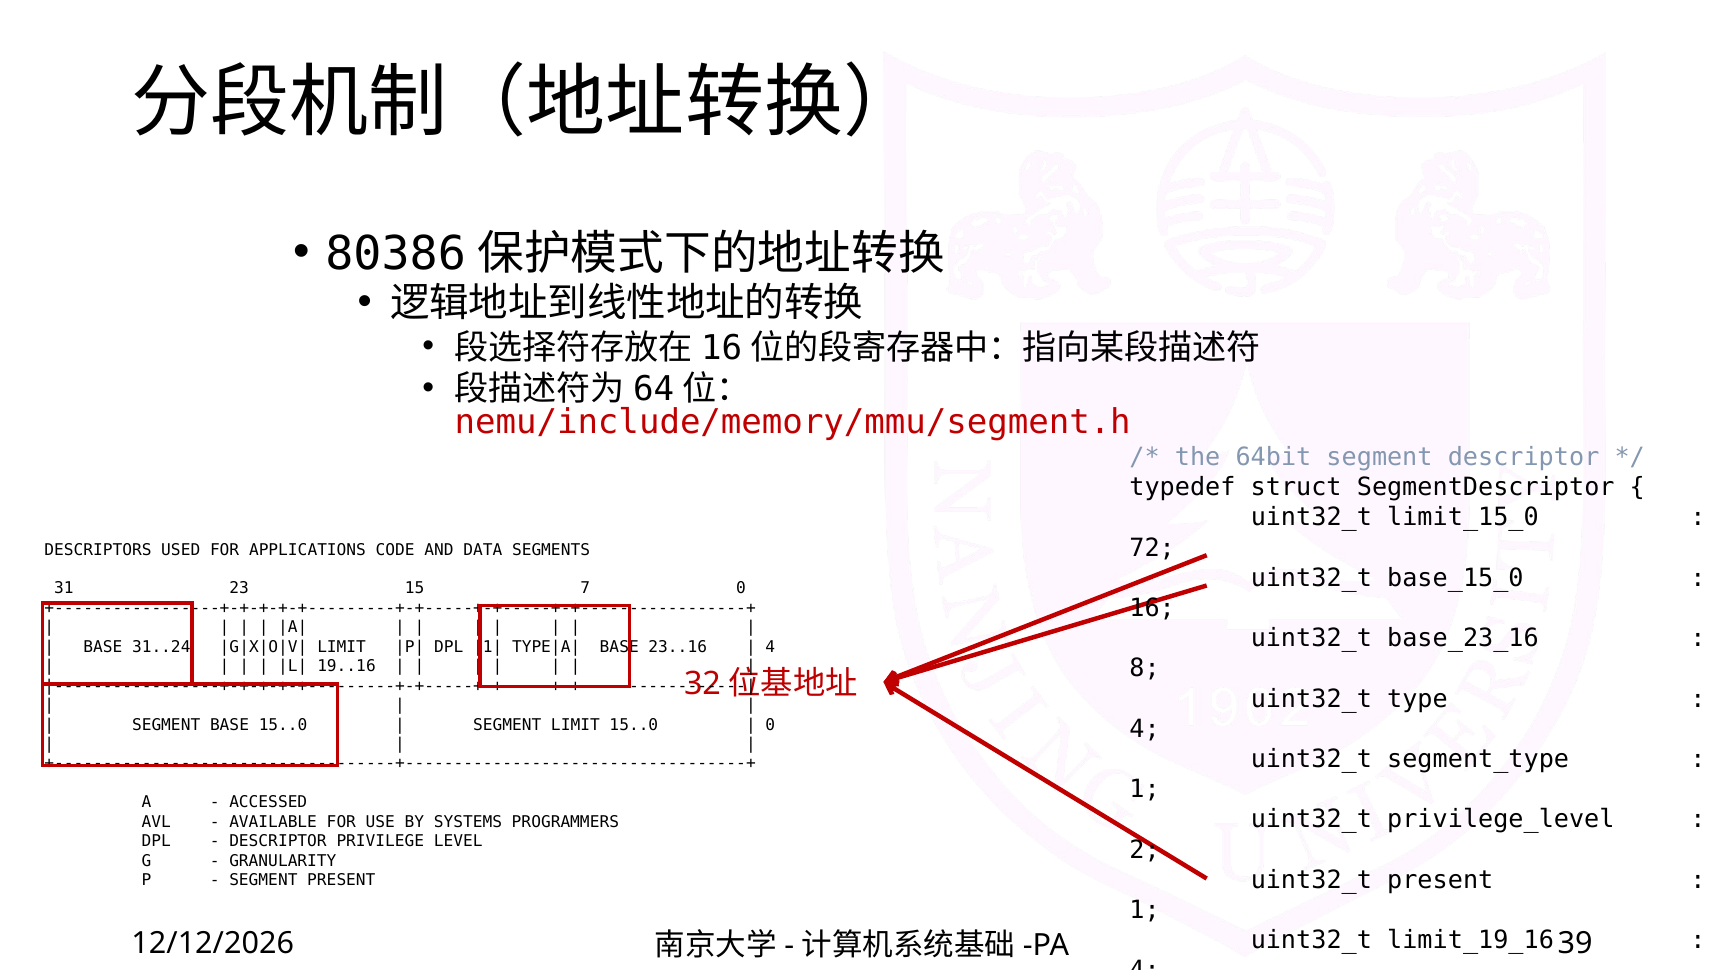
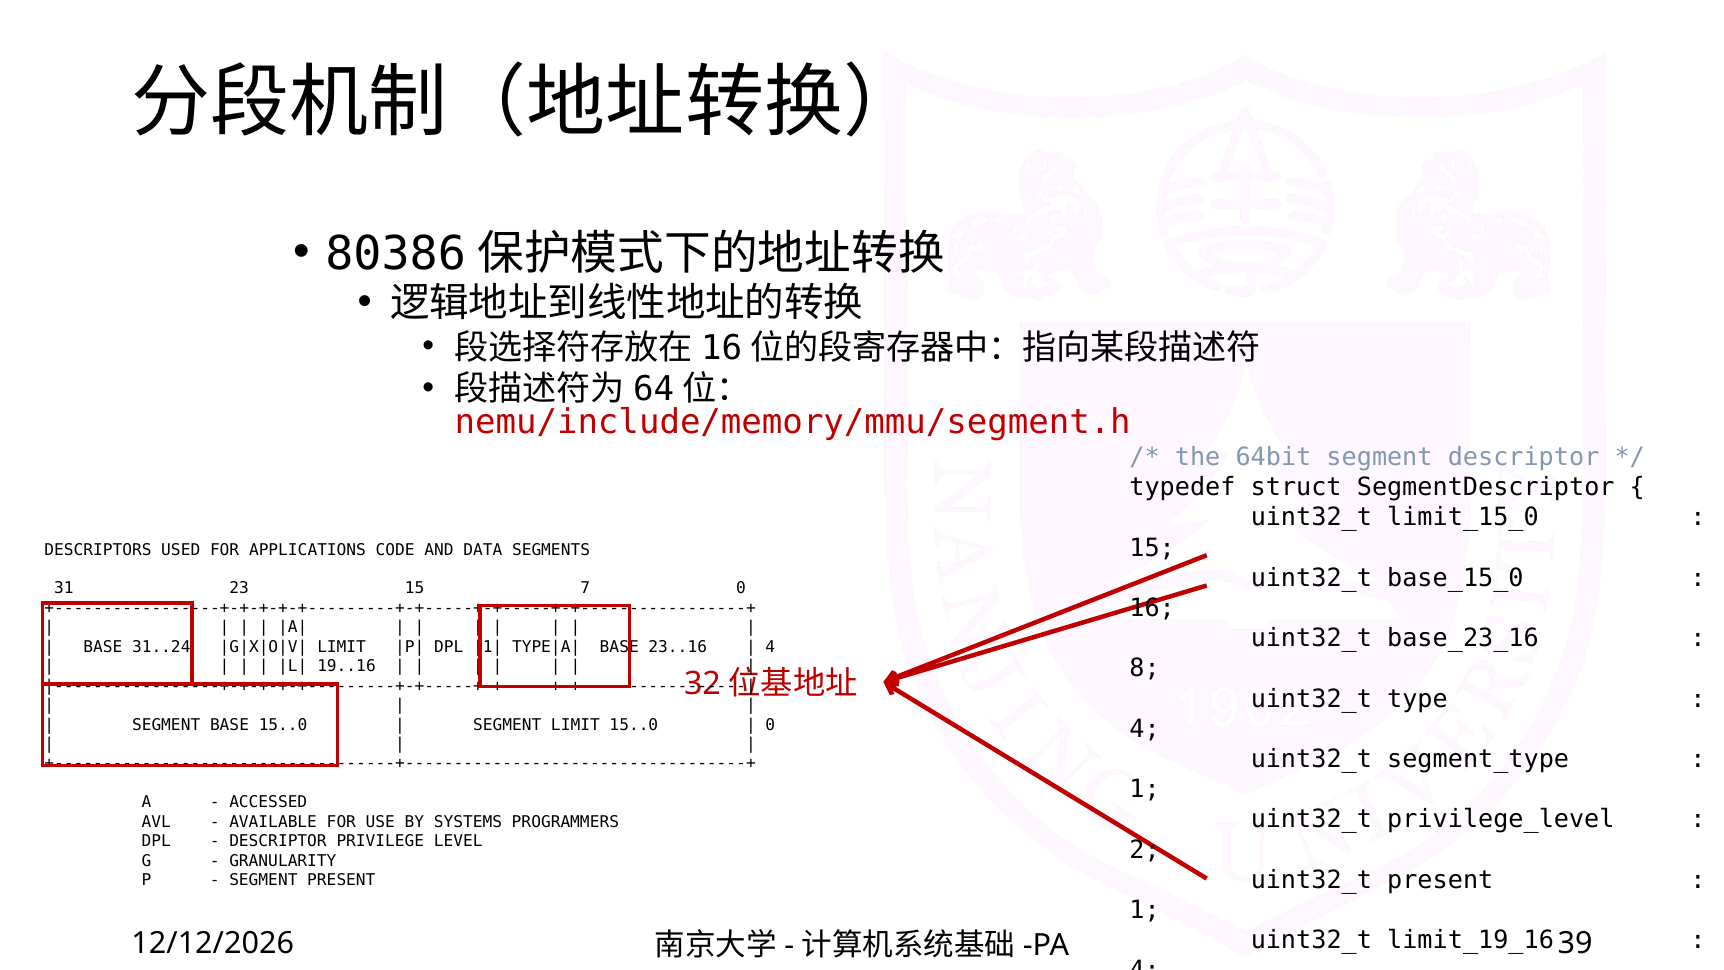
72: 72 -> 15 (1152, 548)
